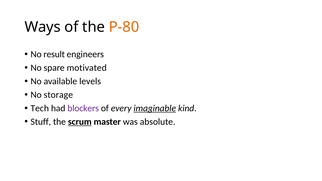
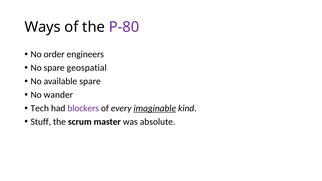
P-80 colour: orange -> purple (124, 27)
result: result -> order (54, 54)
motivated: motivated -> geospatial (87, 68)
available levels: levels -> spare (90, 81)
storage: storage -> wander (58, 95)
scrum underline: present -> none (80, 122)
